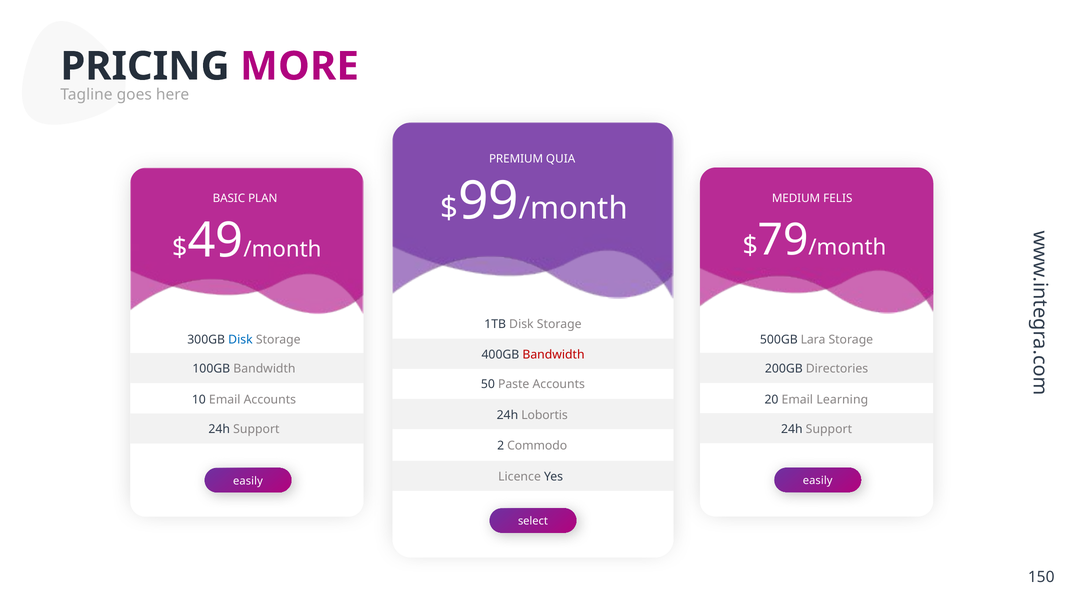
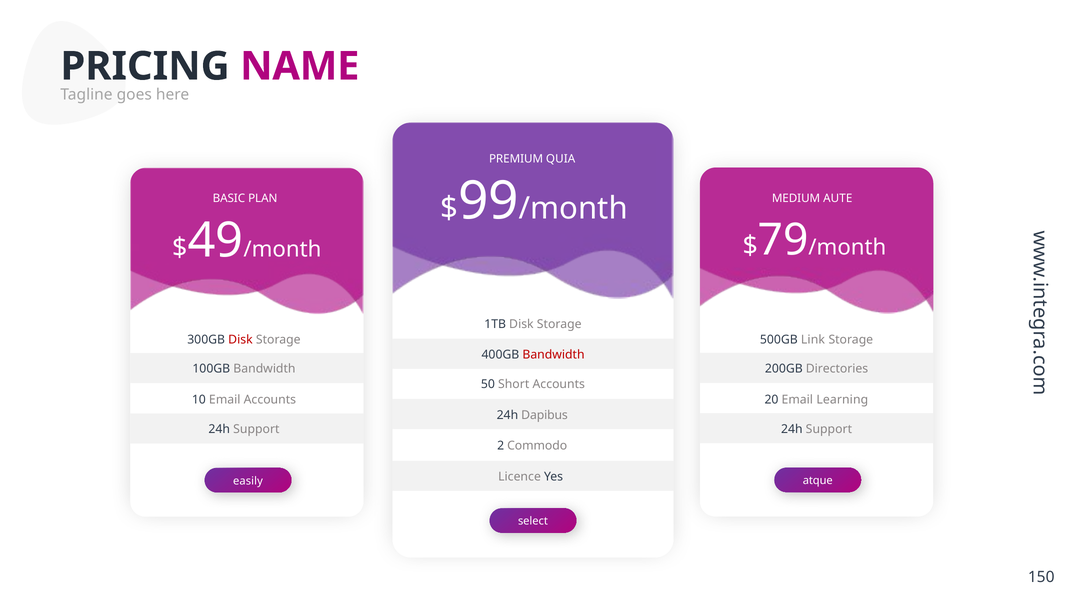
MORE: MORE -> NAME (300, 66)
FELIS: FELIS -> AUTE (838, 198)
Disk colour: blue -> red (240, 340)
Lara: Lara -> Link (813, 340)
Paste: Paste -> Short (514, 384)
Lobortis: Lobortis -> Dapibus (545, 415)
easily: easily -> atque (818, 480)
